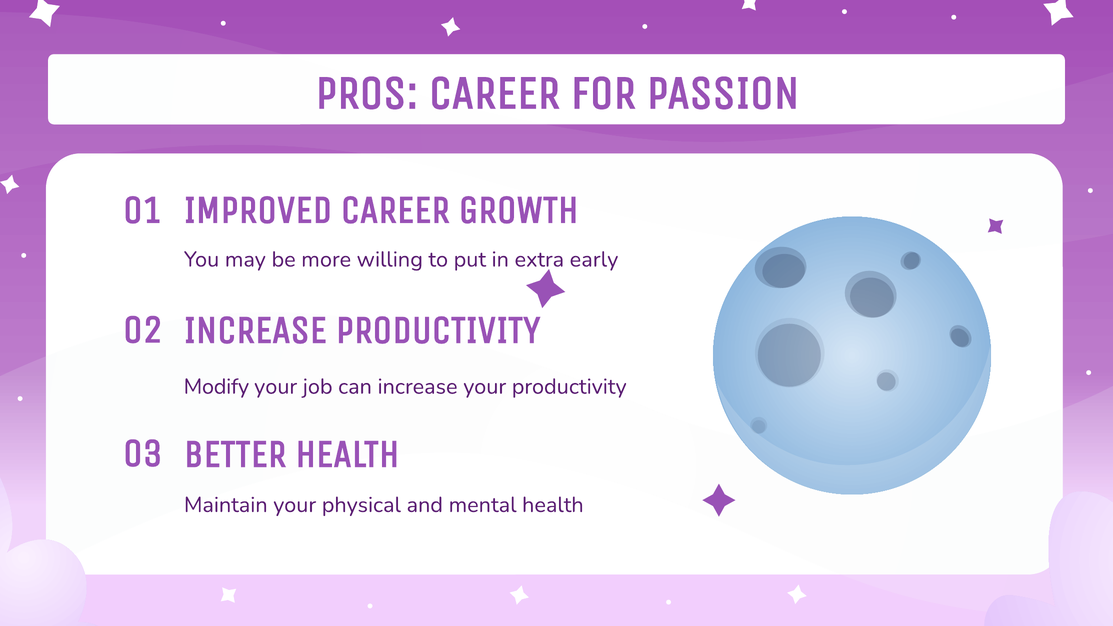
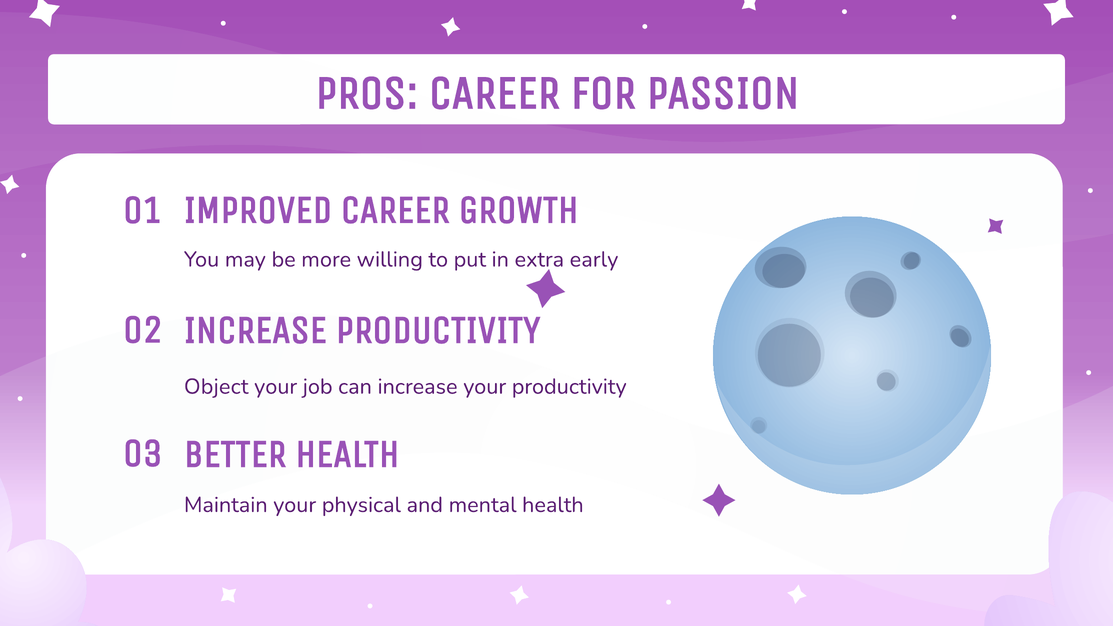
Modify: Modify -> Object (216, 387)
